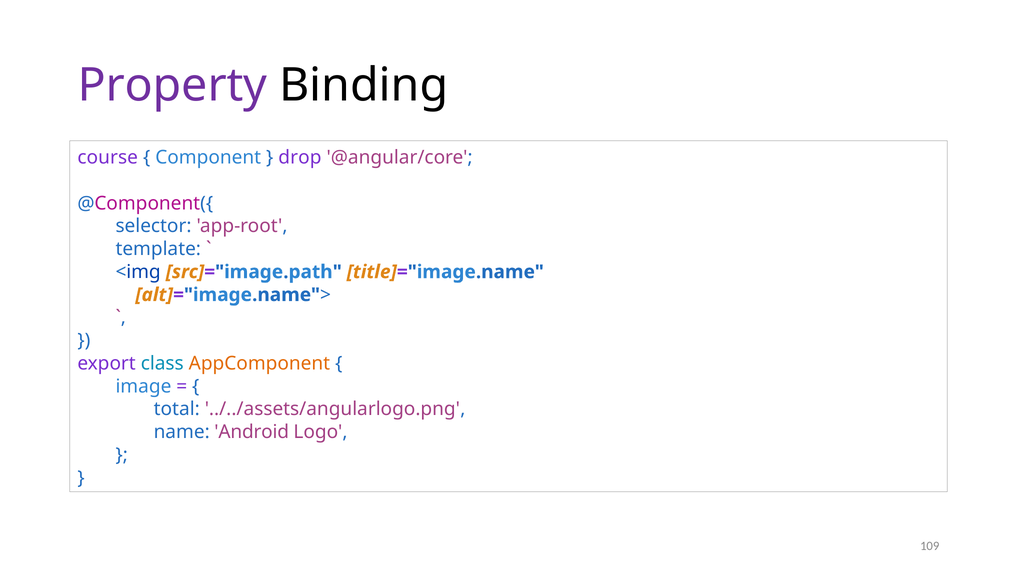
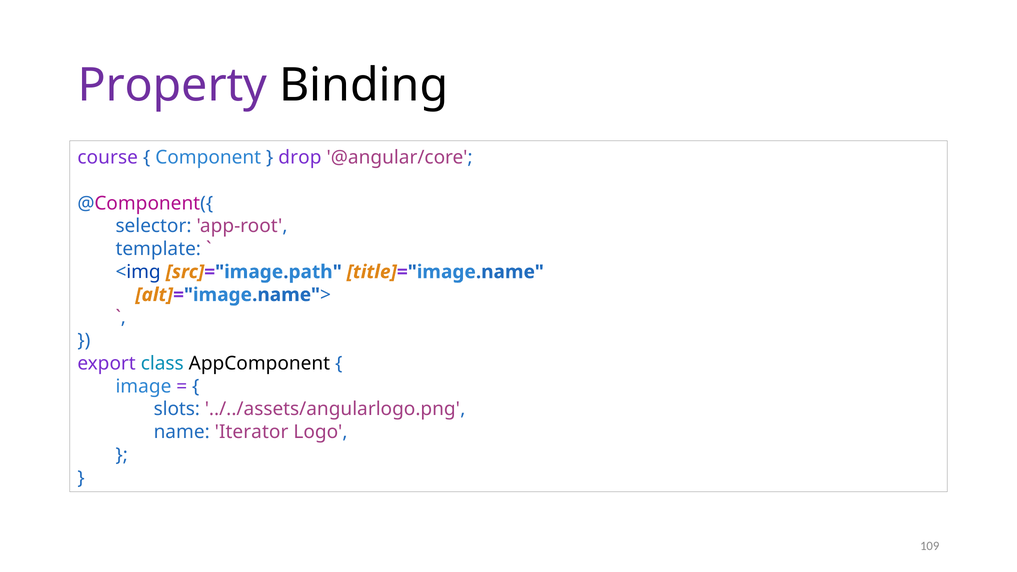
AppComponent colour: orange -> black (259, 363)
total: total -> slots (177, 409)
Android: Android -> Iterator (252, 432)
